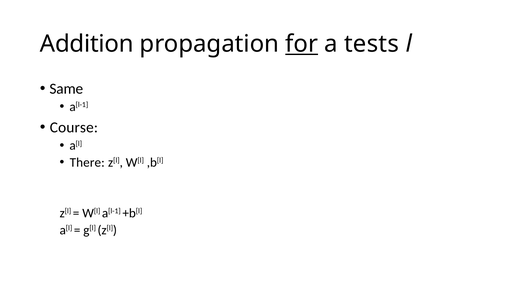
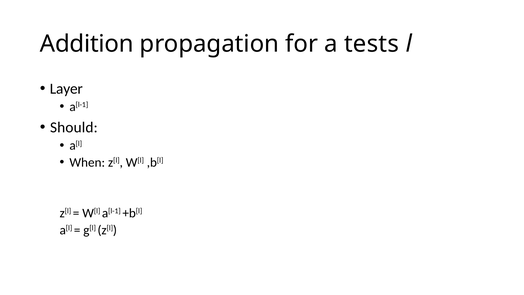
for underline: present -> none (302, 44)
Same: Same -> Layer (66, 89)
Course: Course -> Should (74, 127)
There: There -> When (87, 162)
